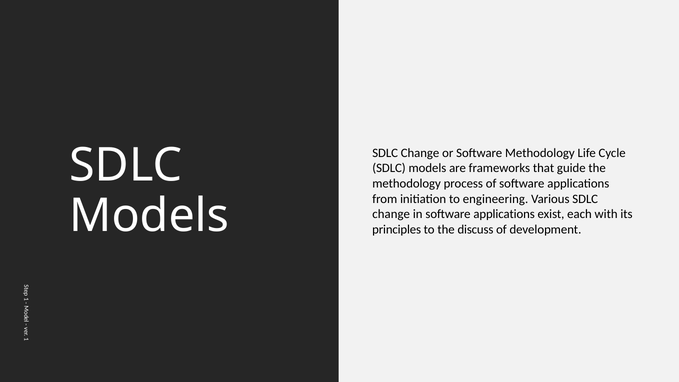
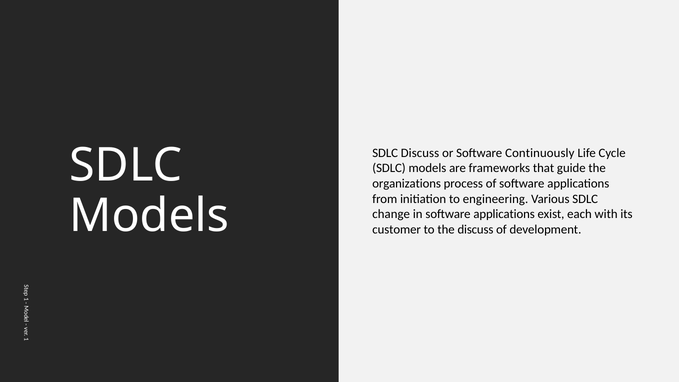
Change: Change -> Discuss (420, 153)
Software Methodology: Methodology -> Continuously (540, 153)
methodology: methodology -> organizations (407, 184)
principles: principles -> customer (397, 229)
